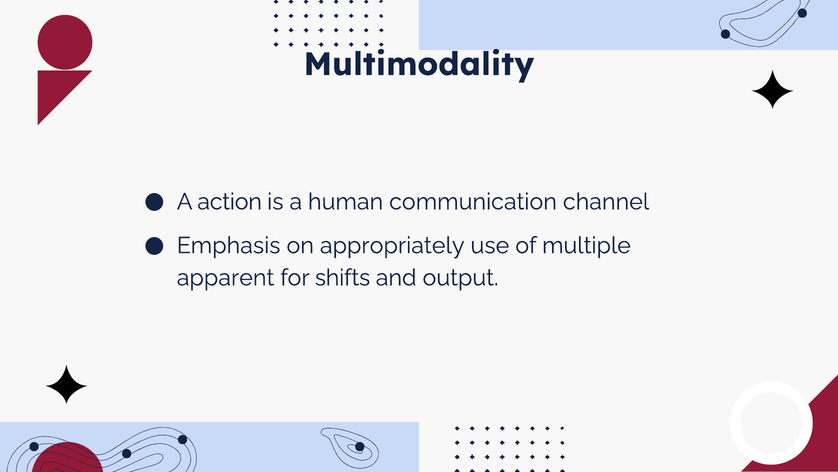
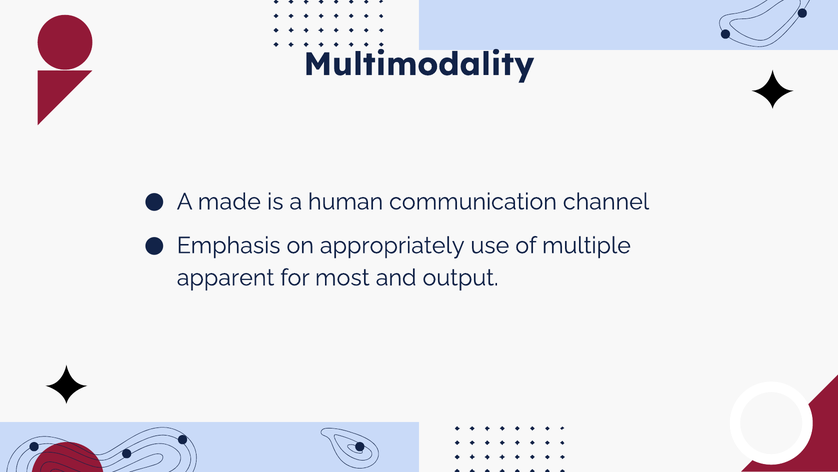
action: action -> made (229, 201)
shifts: shifts -> most (342, 277)
